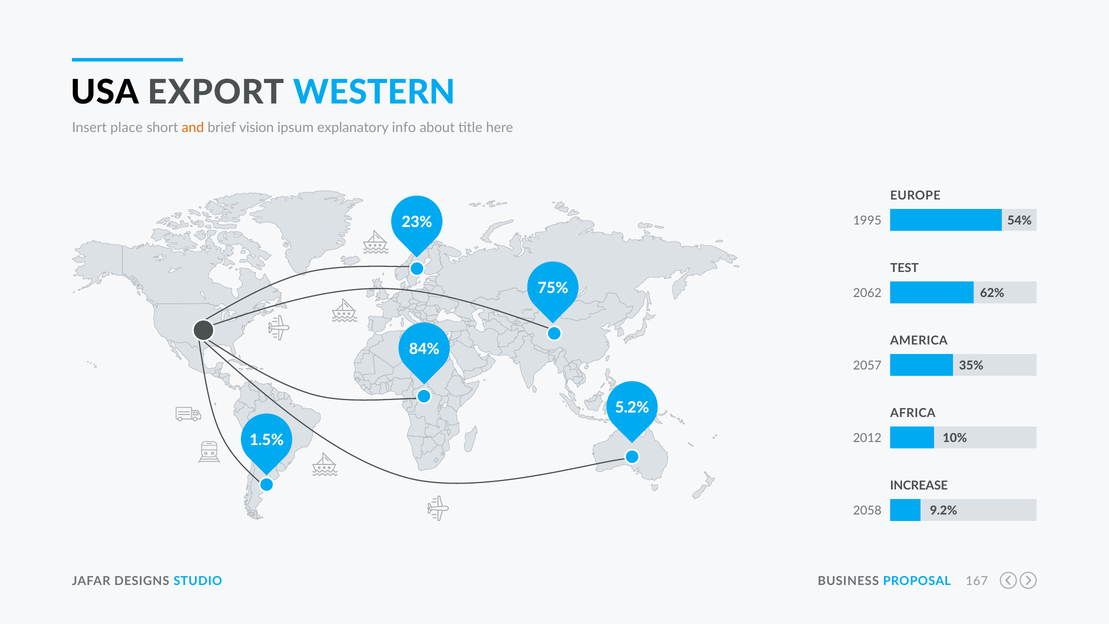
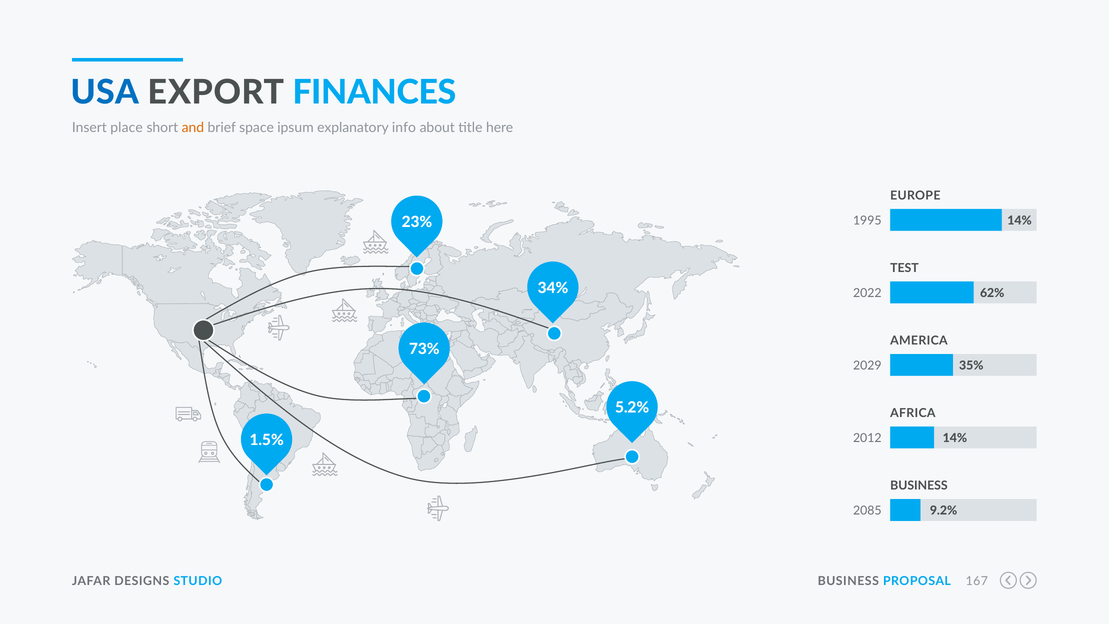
USA colour: black -> blue (105, 93)
WESTERN: WESTERN -> FINANCES (375, 93)
vision: vision -> space (257, 127)
1995 54%: 54% -> 14% (1020, 221)
75%: 75% -> 34% (553, 288)
2062: 2062 -> 2022 (867, 293)
84%: 84% -> 73% (424, 349)
2057: 2057 -> 2029 (867, 366)
2012 10%: 10% -> 14% (955, 438)
INCREASE: INCREASE -> BUSINESS (919, 486)
2058: 2058 -> 2085 (867, 511)
